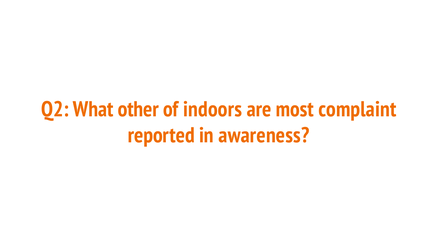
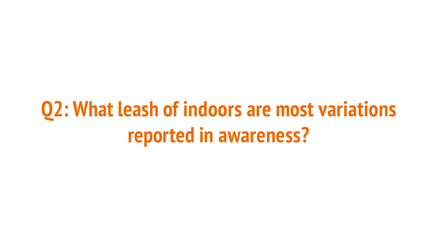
other: other -> leash (138, 109)
complaint: complaint -> variations (357, 109)
